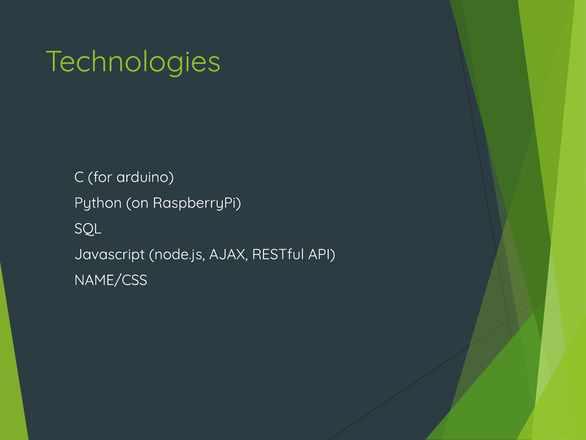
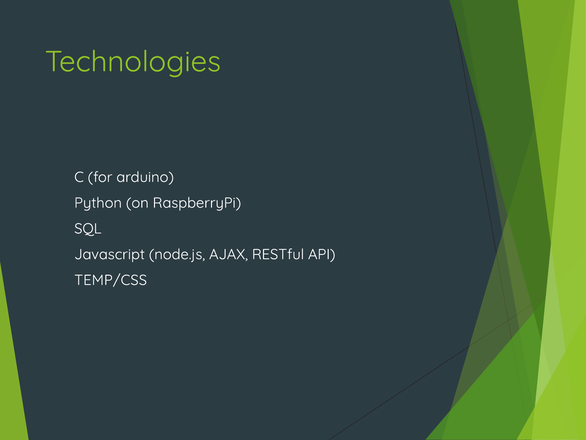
NAME/CSS: NAME/CSS -> TEMP/CSS (111, 280)
